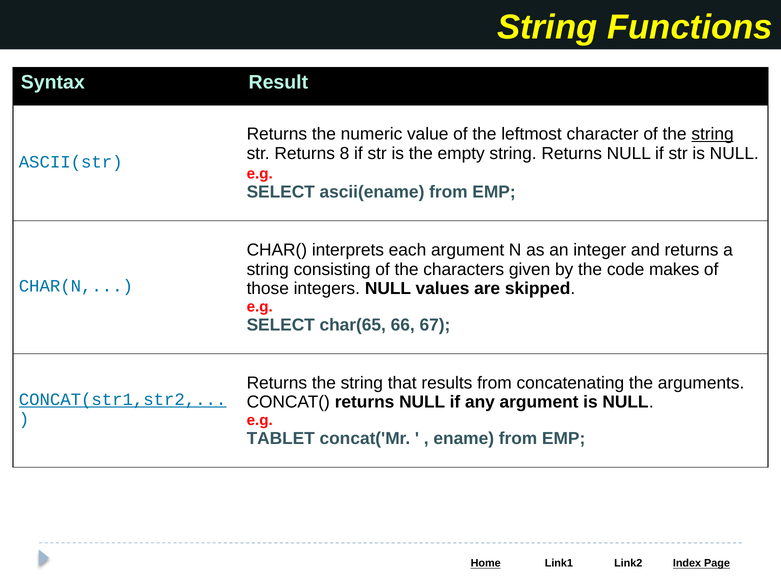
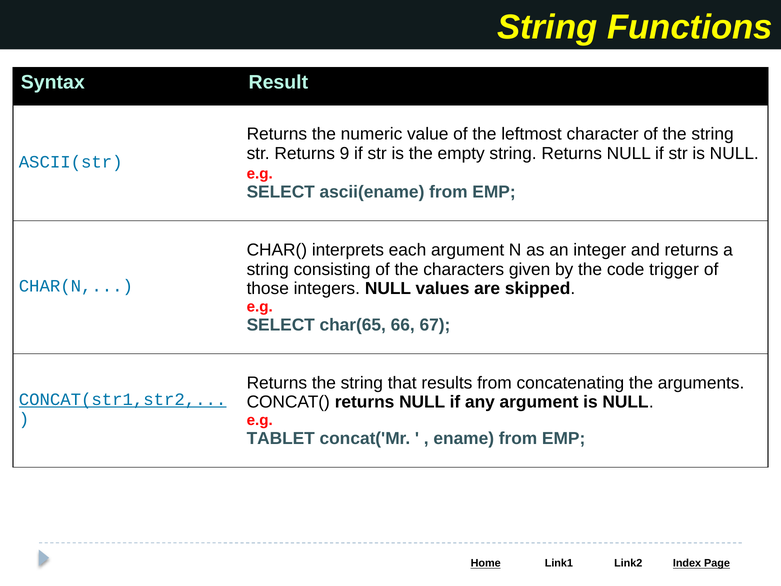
string underline: present -> none (713, 134)
8: 8 -> 9 (344, 153)
makes: makes -> trigger (674, 269)
